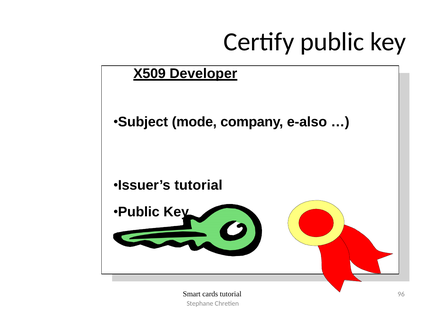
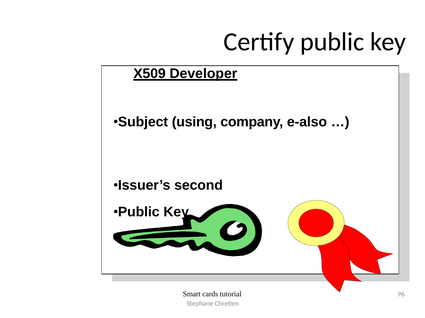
mode: mode -> using (194, 122)
Issuer’s tutorial: tutorial -> second (199, 186)
